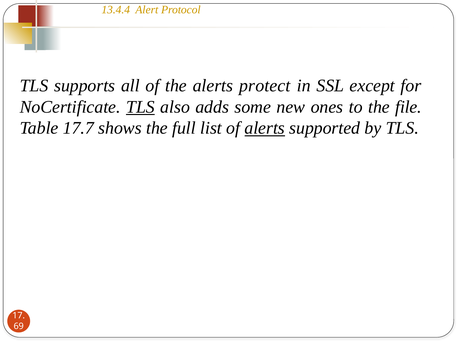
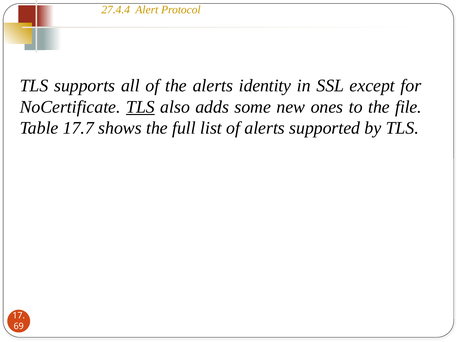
13.4.4: 13.4.4 -> 27.4.4 (116, 10)
protect: protect -> identity (265, 86)
alerts underline: present -> none (265, 128)
